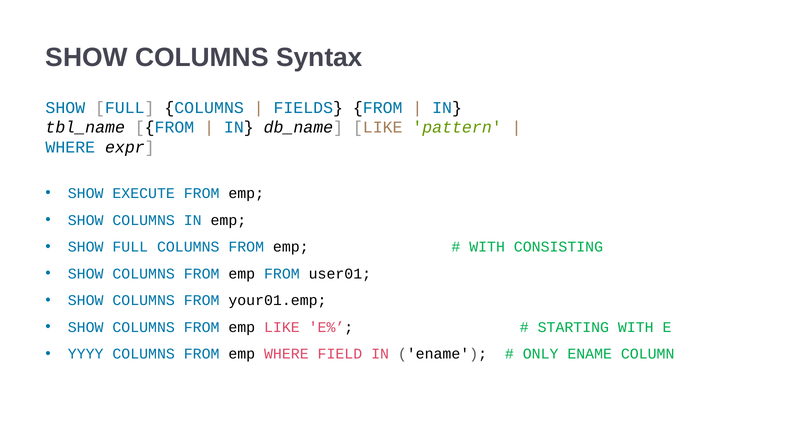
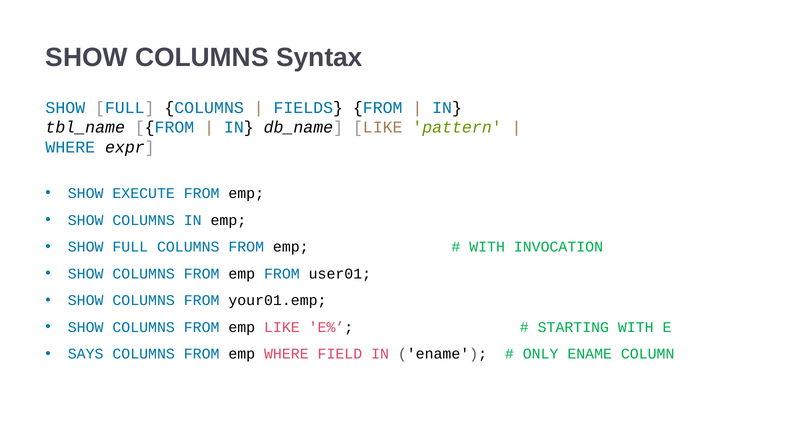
CONSISTING: CONSISTING -> INVOCATION (558, 247)
YYYY: YYYY -> SAYS (86, 354)
